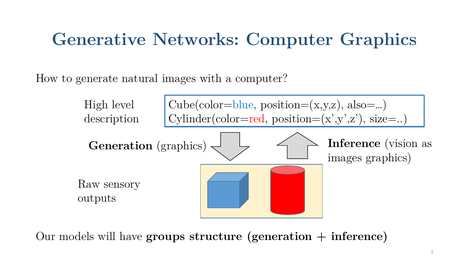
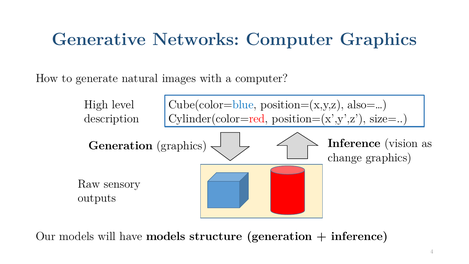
images: images -> change (345, 157)
have groups: groups -> models (166, 236)
